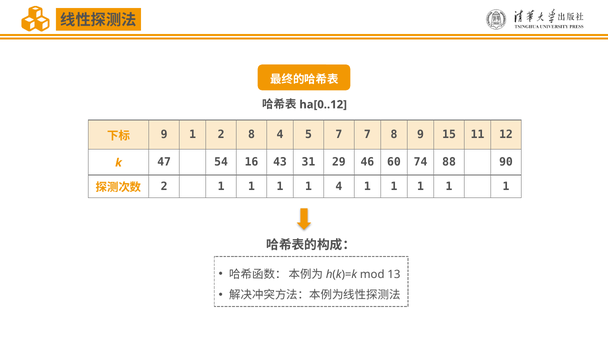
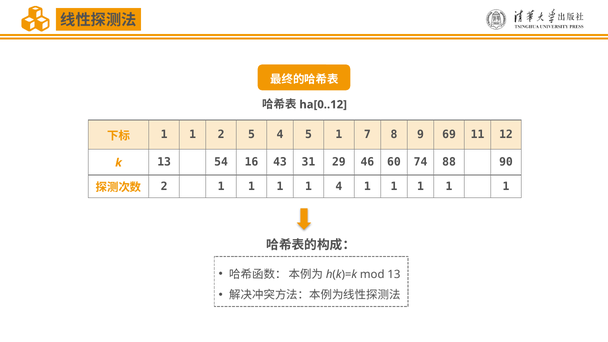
9: 9 -> 1 (164, 135)
2 8: 8 -> 5 (251, 135)
5 7: 7 -> 1 (339, 135)
15: 15 -> 69 (449, 135)
k 47: 47 -> 13 (164, 162)
